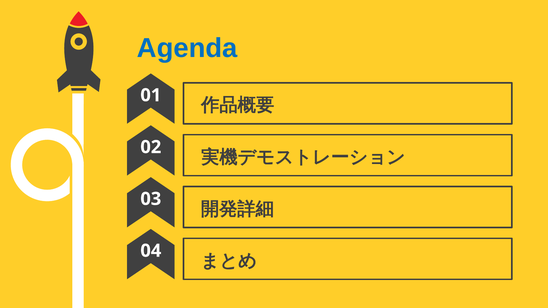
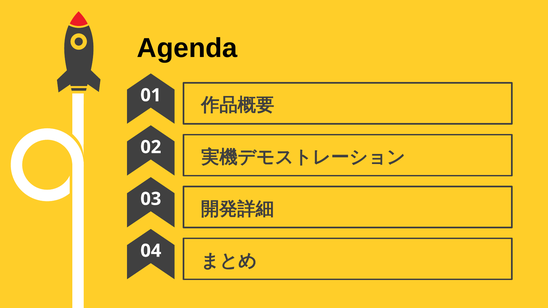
Agenda colour: blue -> black (187, 48)
